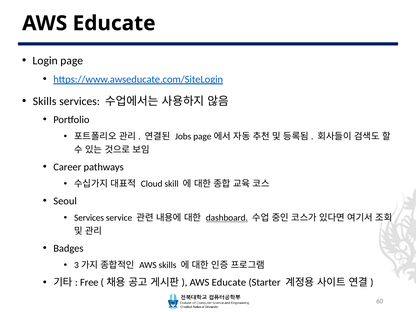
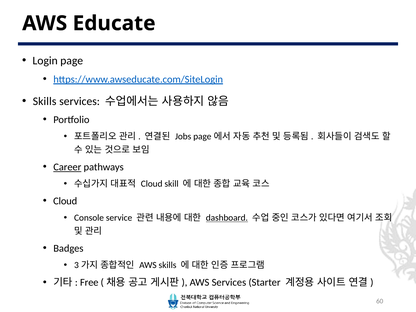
Career underline: none -> present (67, 167)
Seoul: Seoul -> Cloud (65, 201)
Services: Services -> Console (89, 218)
Educate: Educate -> Services (229, 282)
